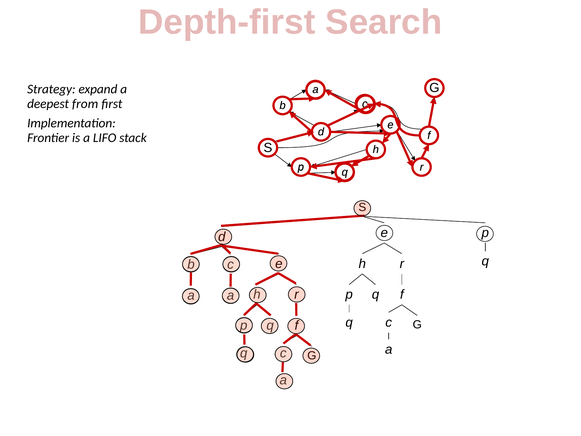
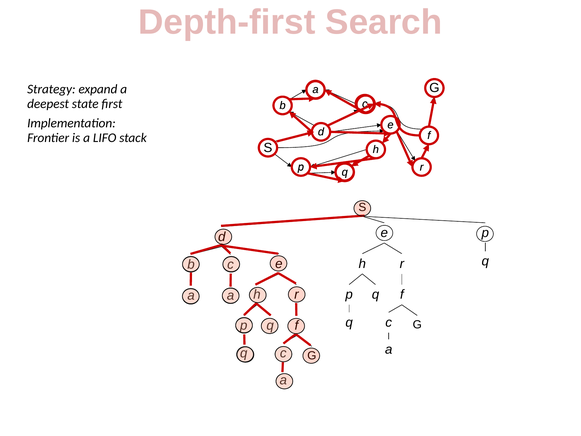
from: from -> state (85, 104)
